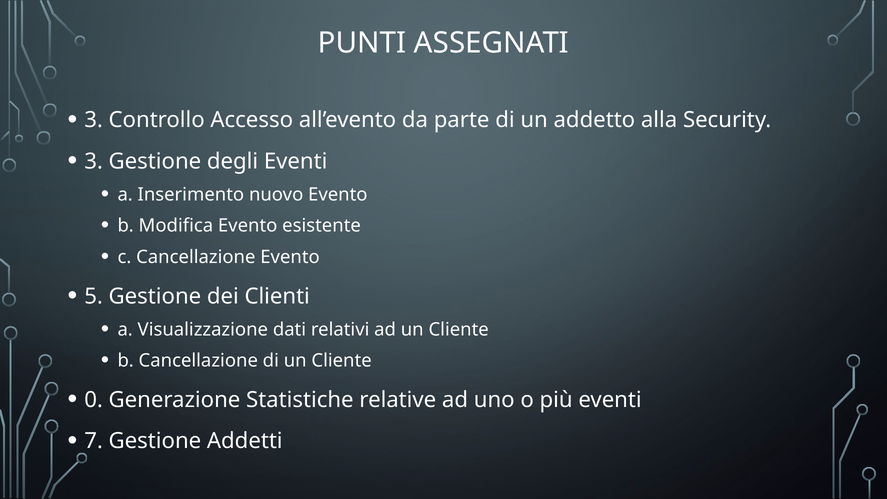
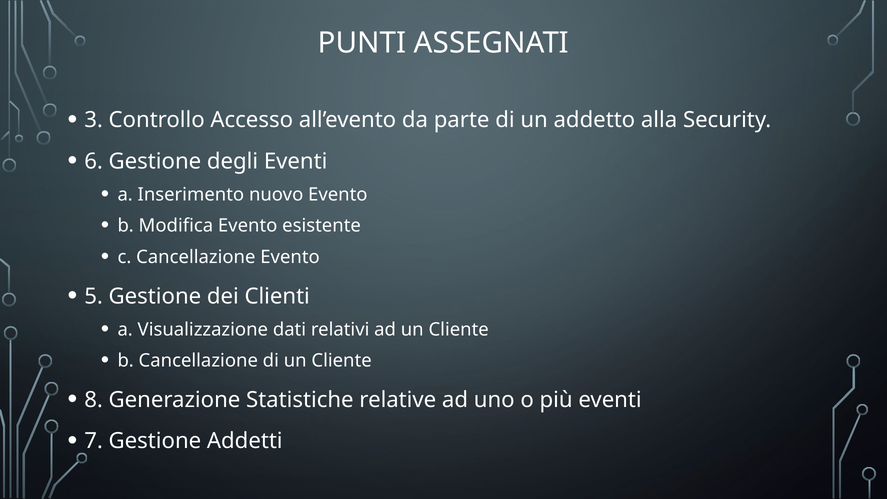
3: 3 -> 6 (94, 161)
0: 0 -> 8 (94, 400)
